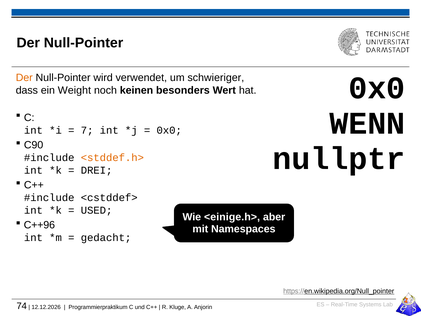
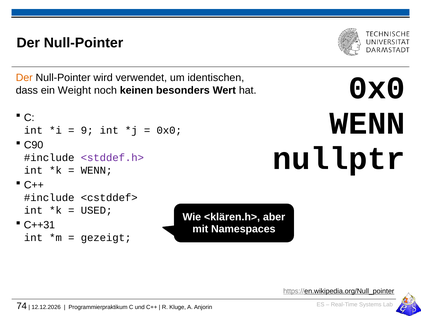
schwieriger: schwieriger -> identischen (216, 77)
7: 7 -> 9 (87, 130)
<stddef.h> colour: orange -> purple (112, 157)
DREI: DREI -> WENN (97, 170)
<einige.h>: <einige.h> -> <klären.h> (232, 217)
C++96: C++96 -> C++31 (39, 225)
gedacht: gedacht -> gezeigt (106, 237)
